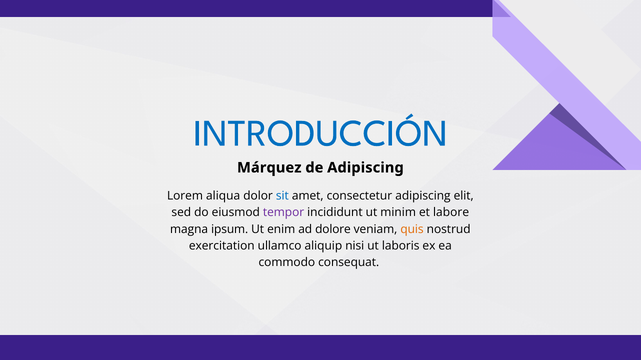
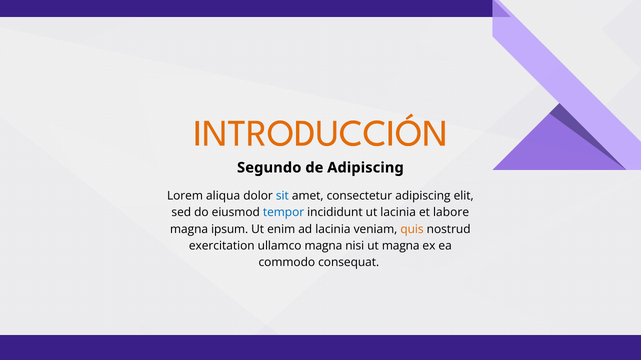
INTRODUCCIÓN colour: blue -> orange (321, 133)
Márquez: Márquez -> Segundo (269, 168)
tempor colour: purple -> blue (284, 213)
ut minim: minim -> lacinia (398, 213)
ad dolore: dolore -> lacinia (333, 230)
ullamco aliquip: aliquip -> magna (323, 246)
ut laboris: laboris -> magna (401, 246)
